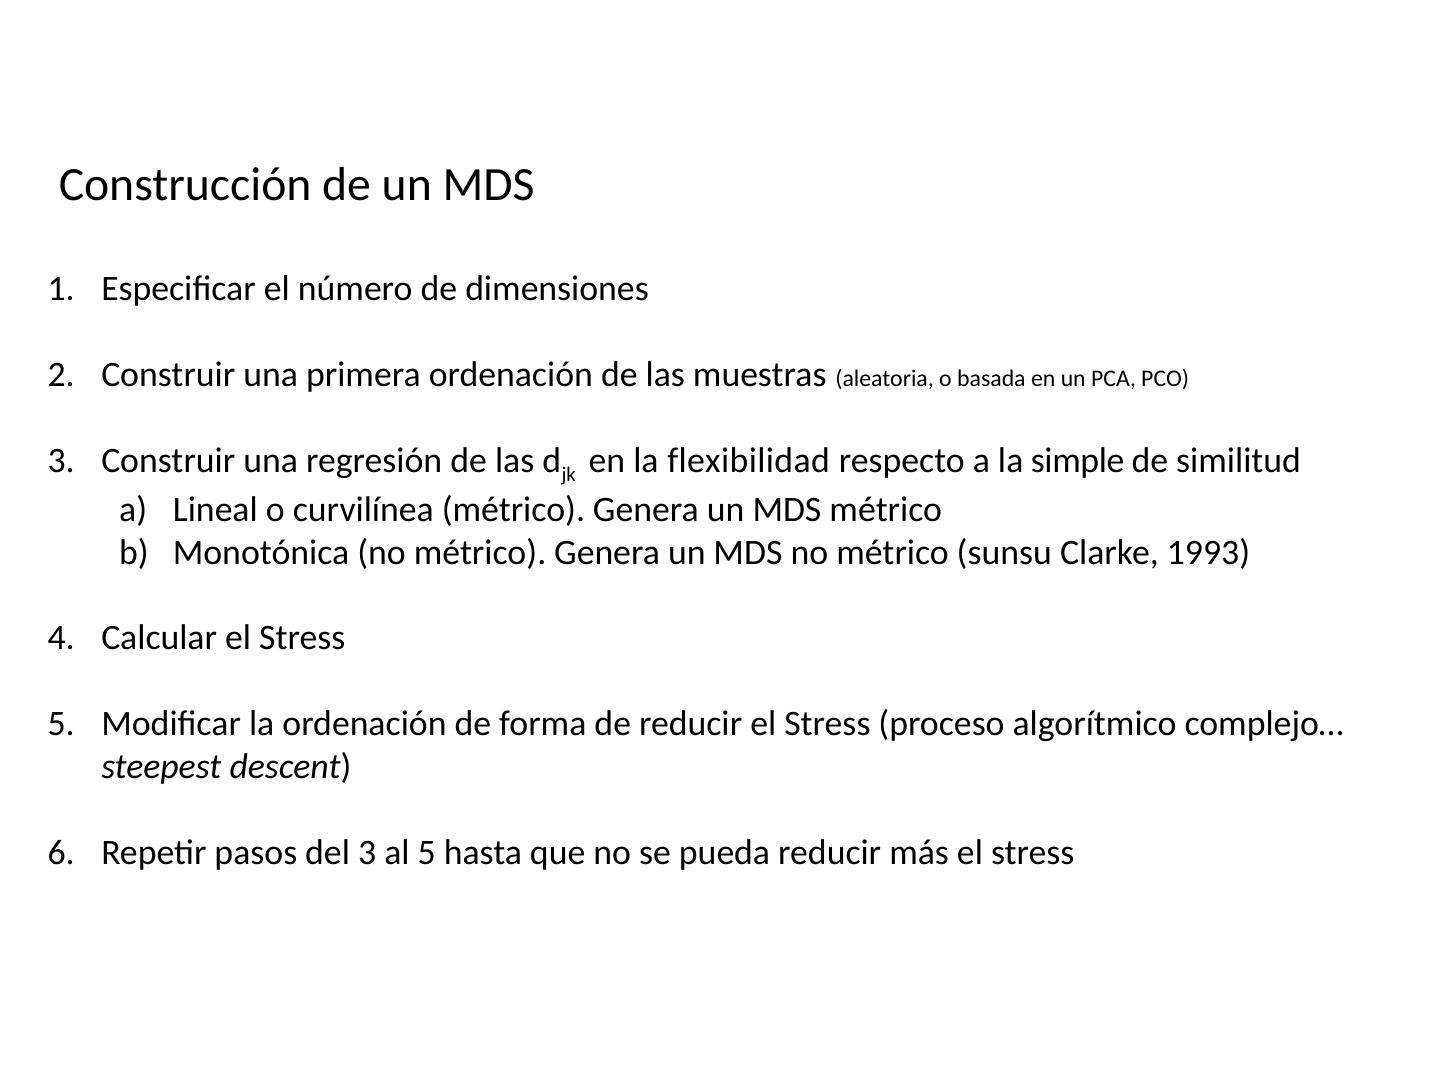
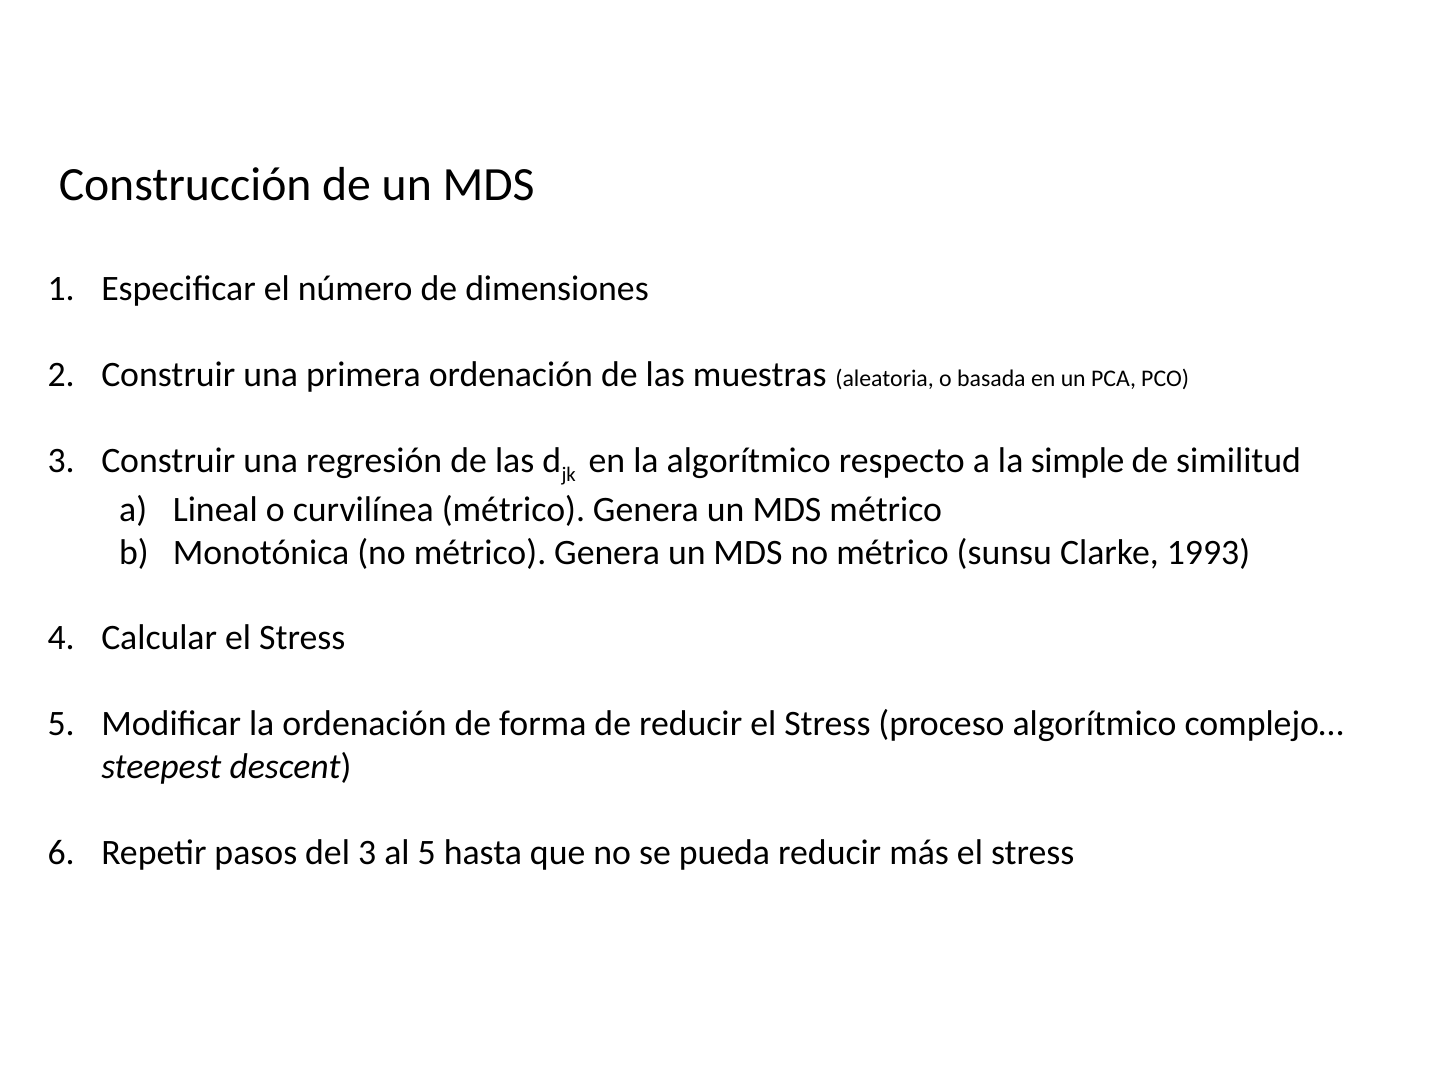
la flexibilidad: flexibilidad -> algorítmico (749, 461)
